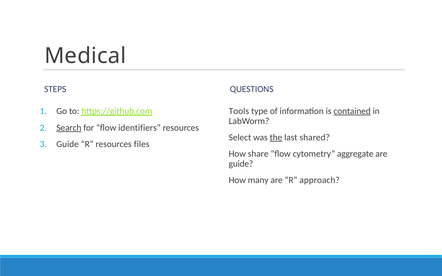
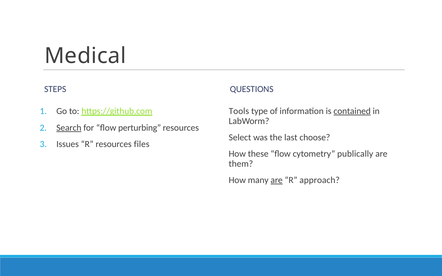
identifiers: identifiers -> perturbing (140, 128)
the underline: present -> none (276, 138)
shared: shared -> choose (315, 138)
Guide: Guide -> Issues (68, 144)
share: share -> these (258, 154)
aggregate: aggregate -> publically (355, 154)
guide: guide -> them (241, 164)
are underline: none -> present (277, 180)
